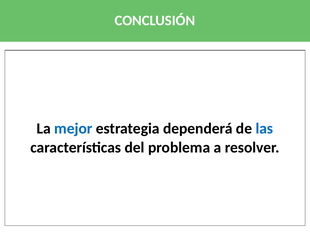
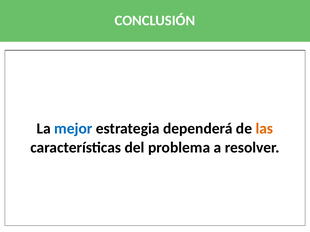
las colour: blue -> orange (264, 129)
